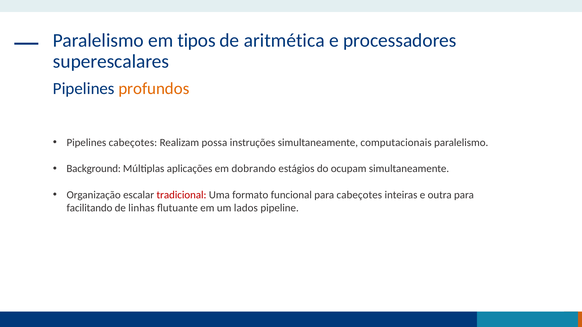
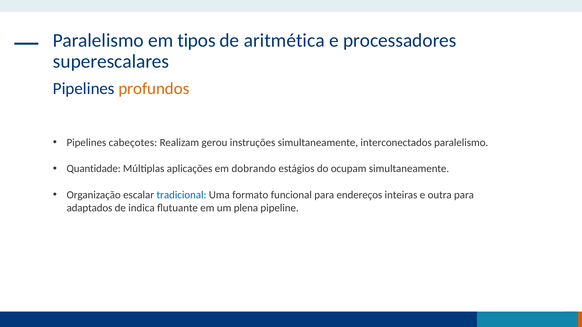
possa: possa -> gerou (214, 143)
computacionais: computacionais -> interconectados (396, 143)
Background: Background -> Quantidade (94, 169)
tradicional colour: red -> blue (181, 195)
para cabeçotes: cabeçotes -> endereços (359, 195)
facilitando: facilitando -> adaptados (89, 208)
linhas: linhas -> indica (141, 208)
lados: lados -> plena (246, 208)
